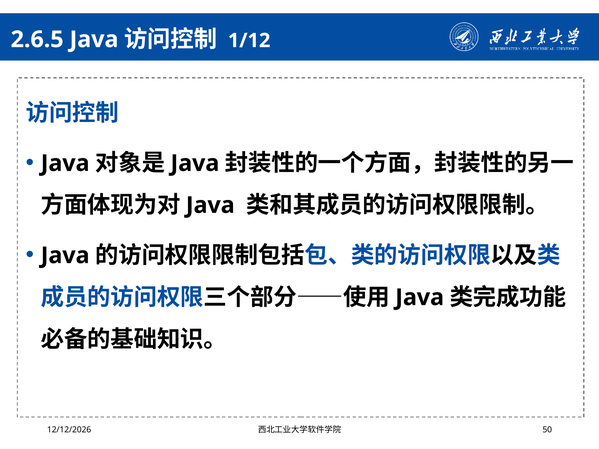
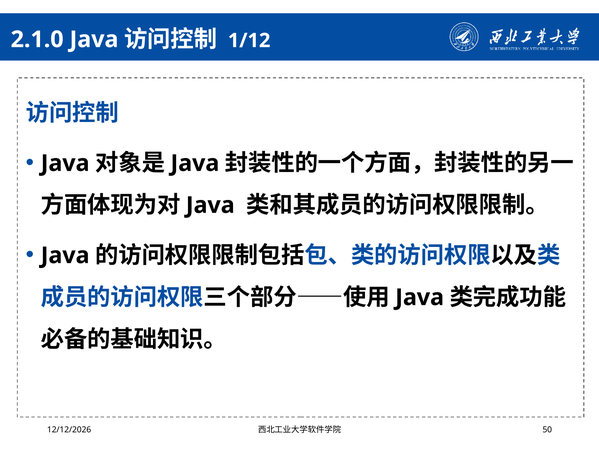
2.6.5: 2.6.5 -> 2.1.0 (37, 39)
